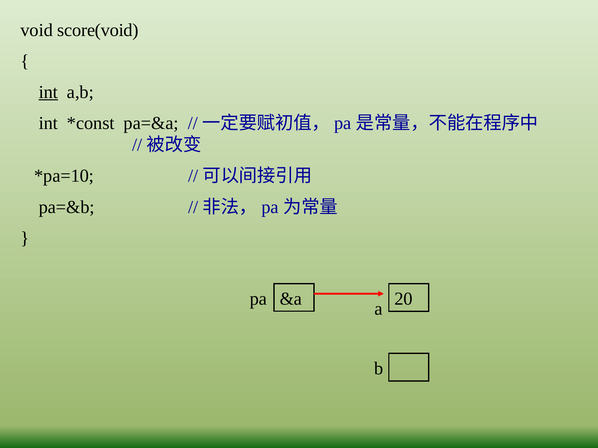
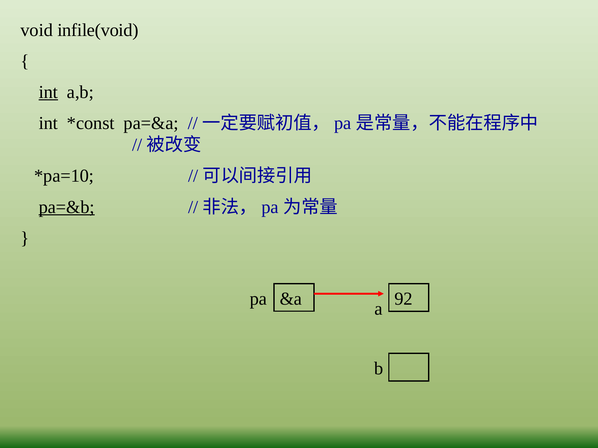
score(void: score(void -> infile(void (98, 30)
pa=&b underline: none -> present (67, 207)
20: 20 -> 92 (403, 299)
